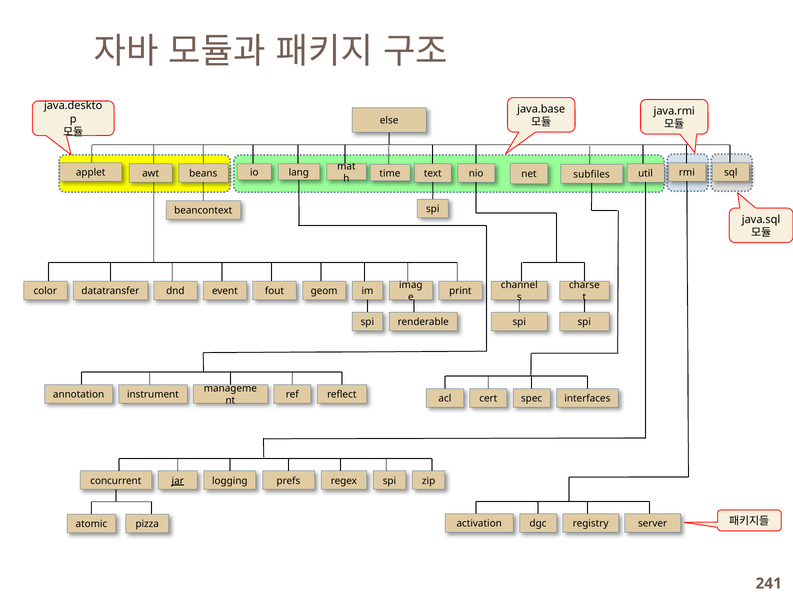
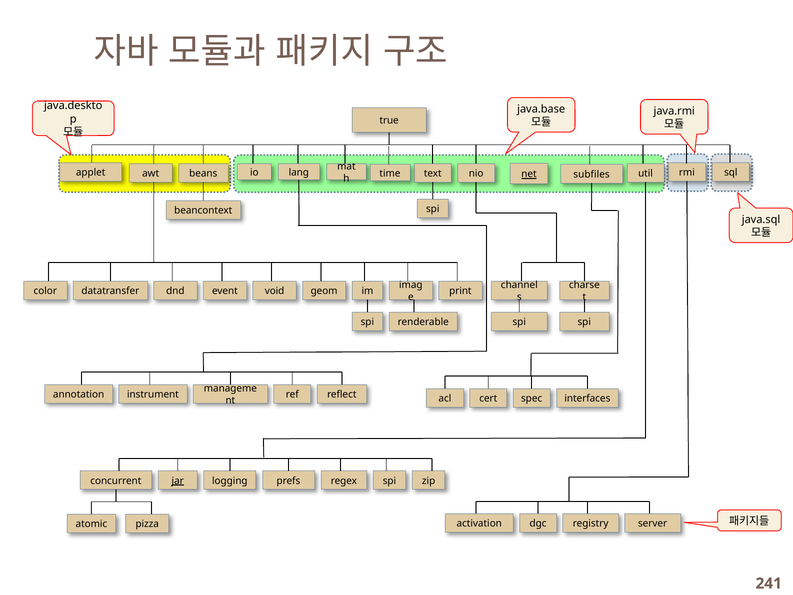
else: else -> true (389, 121)
net underline: none -> present (529, 174)
fout: fout -> void (275, 291)
